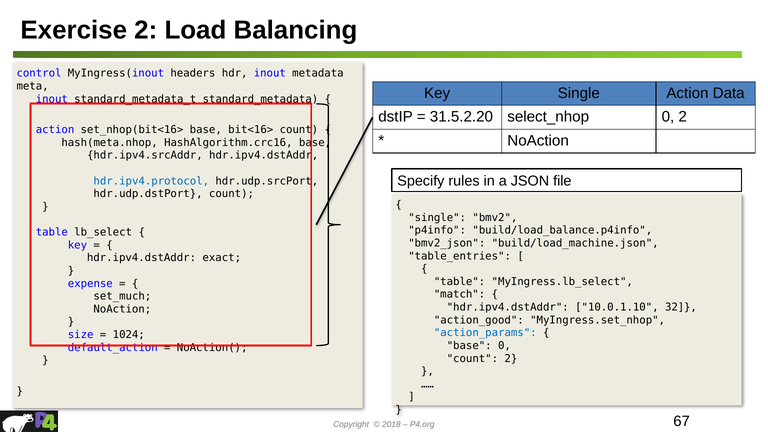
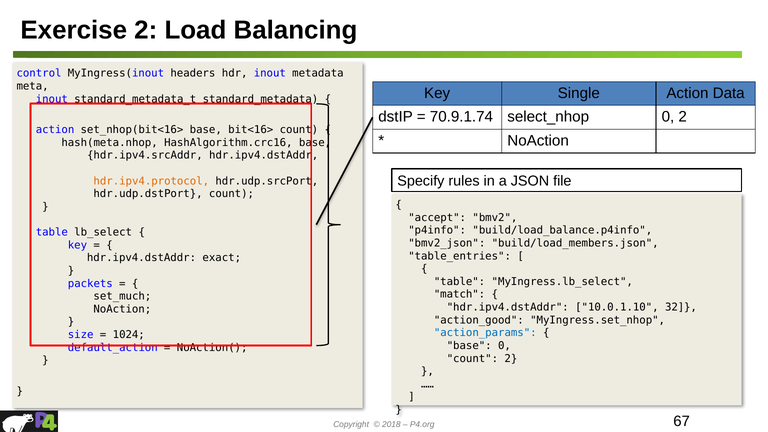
31.5.2.20: 31.5.2.20 -> 70.9.1.74 (461, 117)
hdr.ipv4.protocol colour: blue -> orange (151, 181)
single: single -> accept (437, 218)
build/load_machine.json: build/load_machine.json -> build/load_members.json (575, 243)
expense: expense -> packets (90, 283)
